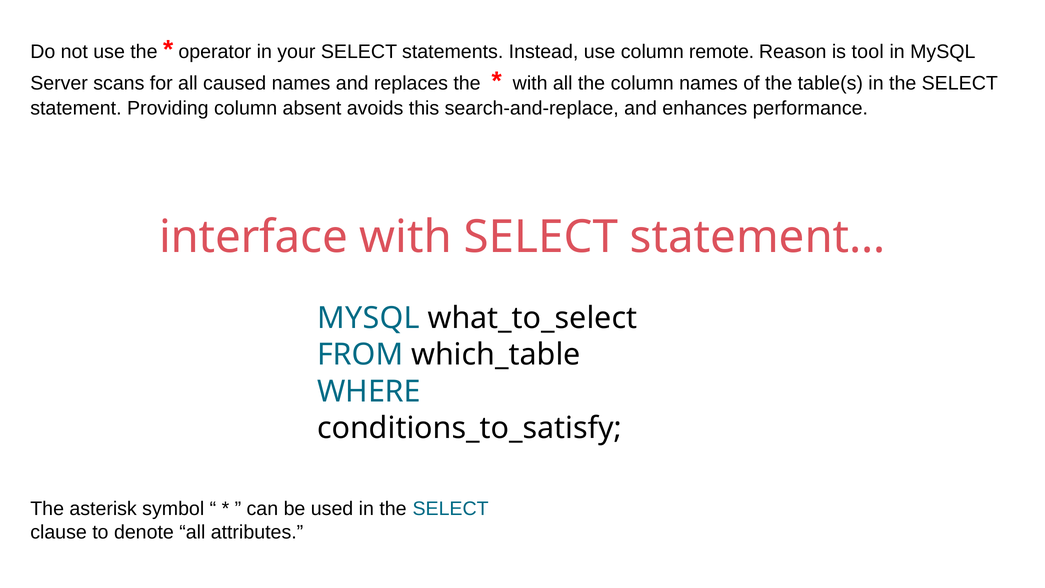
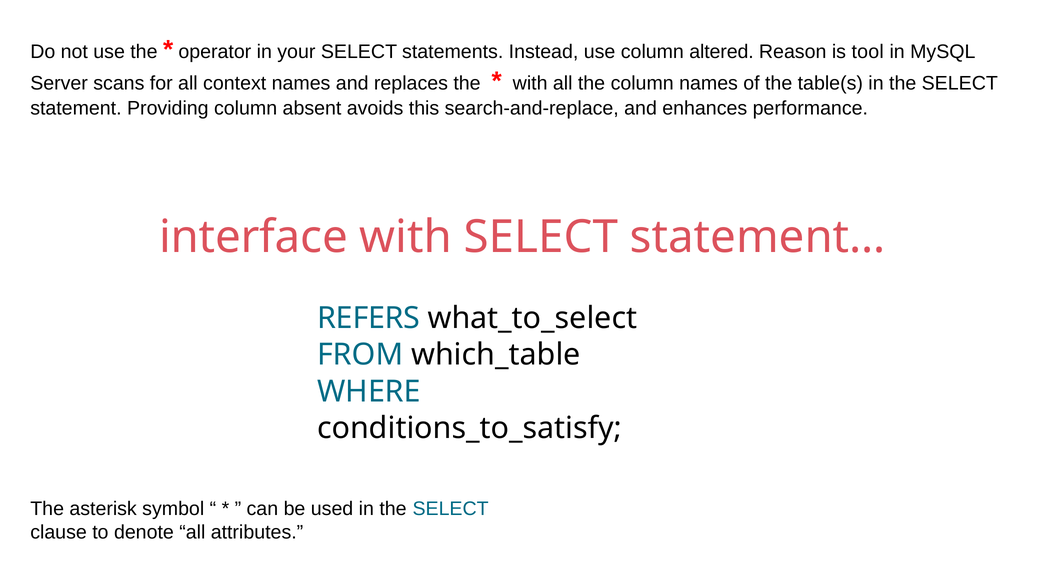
remote: remote -> altered (722, 52)
caused: caused -> context (235, 83)
MYSQL: MYSQL -> REFERS (369, 318)
